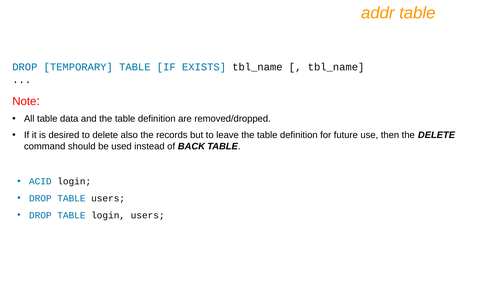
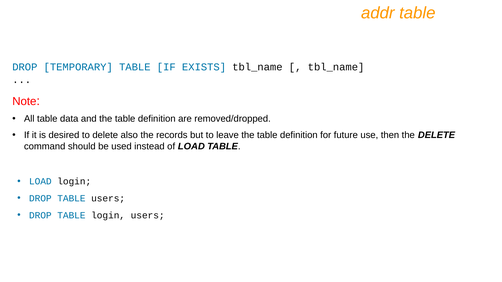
of BACK: BACK -> LOAD (191, 147)
ACID: ACID -> LOAD (40, 182)
